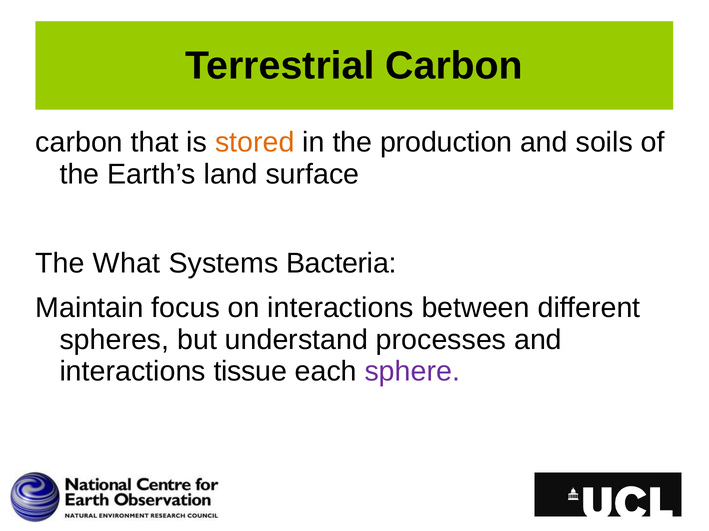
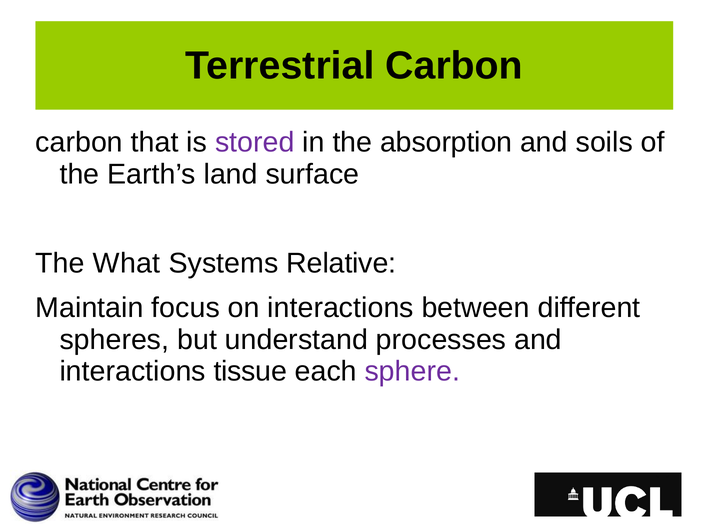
stored colour: orange -> purple (255, 142)
production: production -> absorption (446, 142)
Bacteria: Bacteria -> Relative (341, 264)
